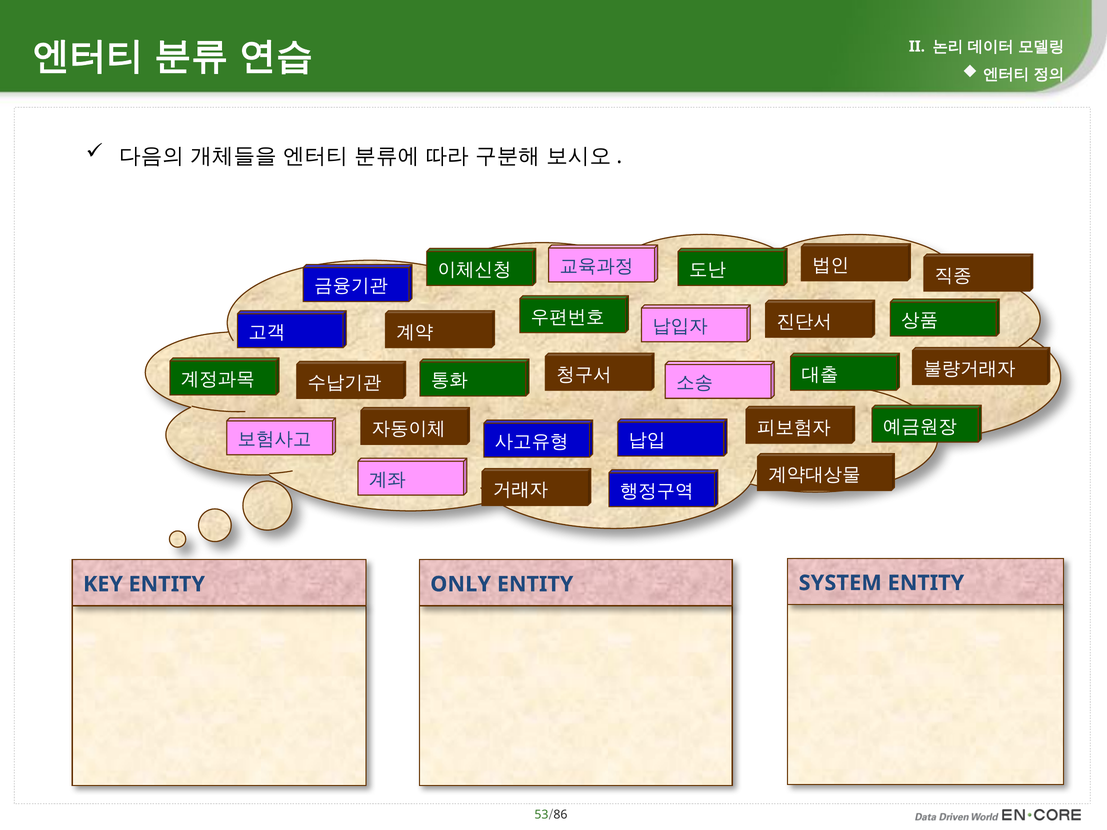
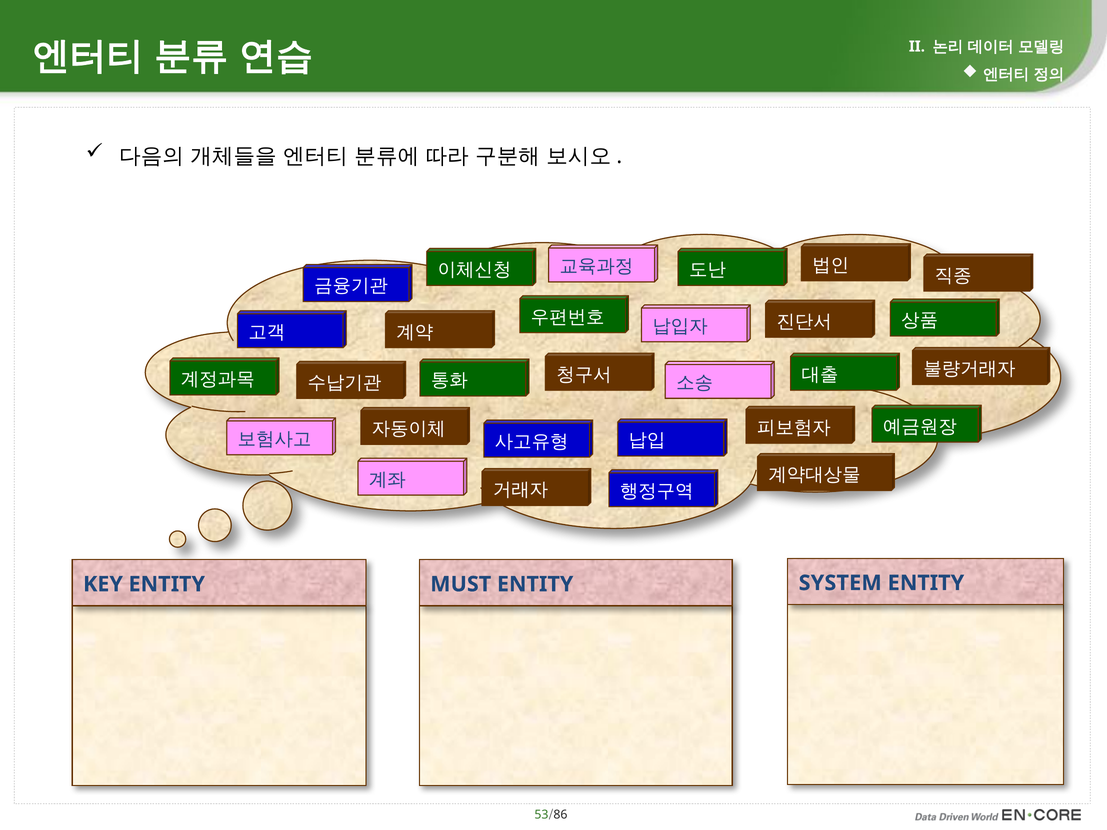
ONLY: ONLY -> MUST (461, 584)
